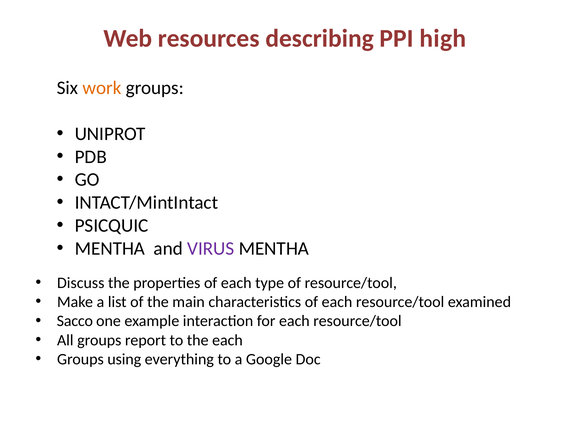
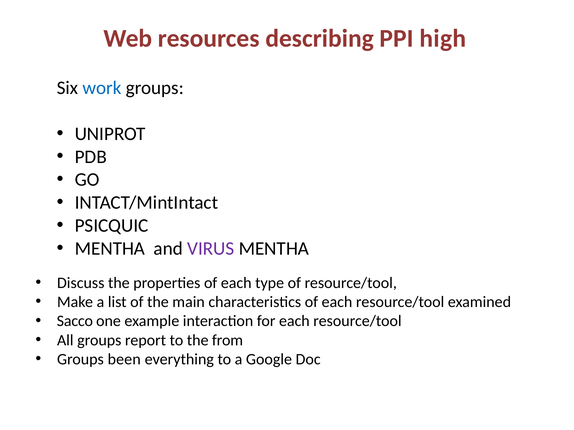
work colour: orange -> blue (102, 88)
the each: each -> from (228, 341)
using: using -> been (124, 360)
